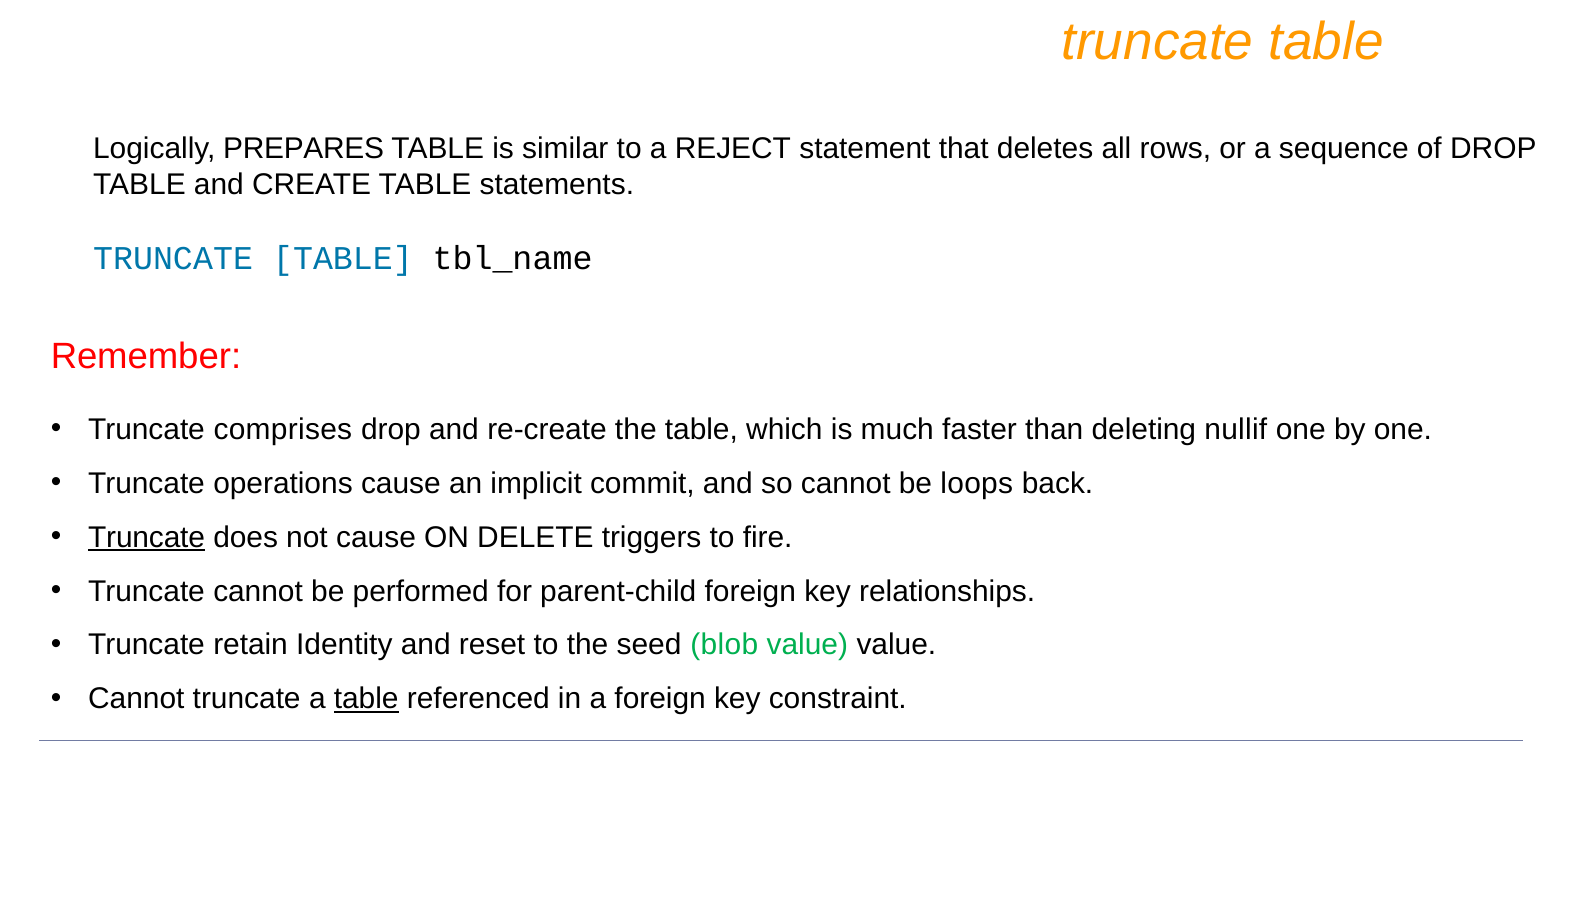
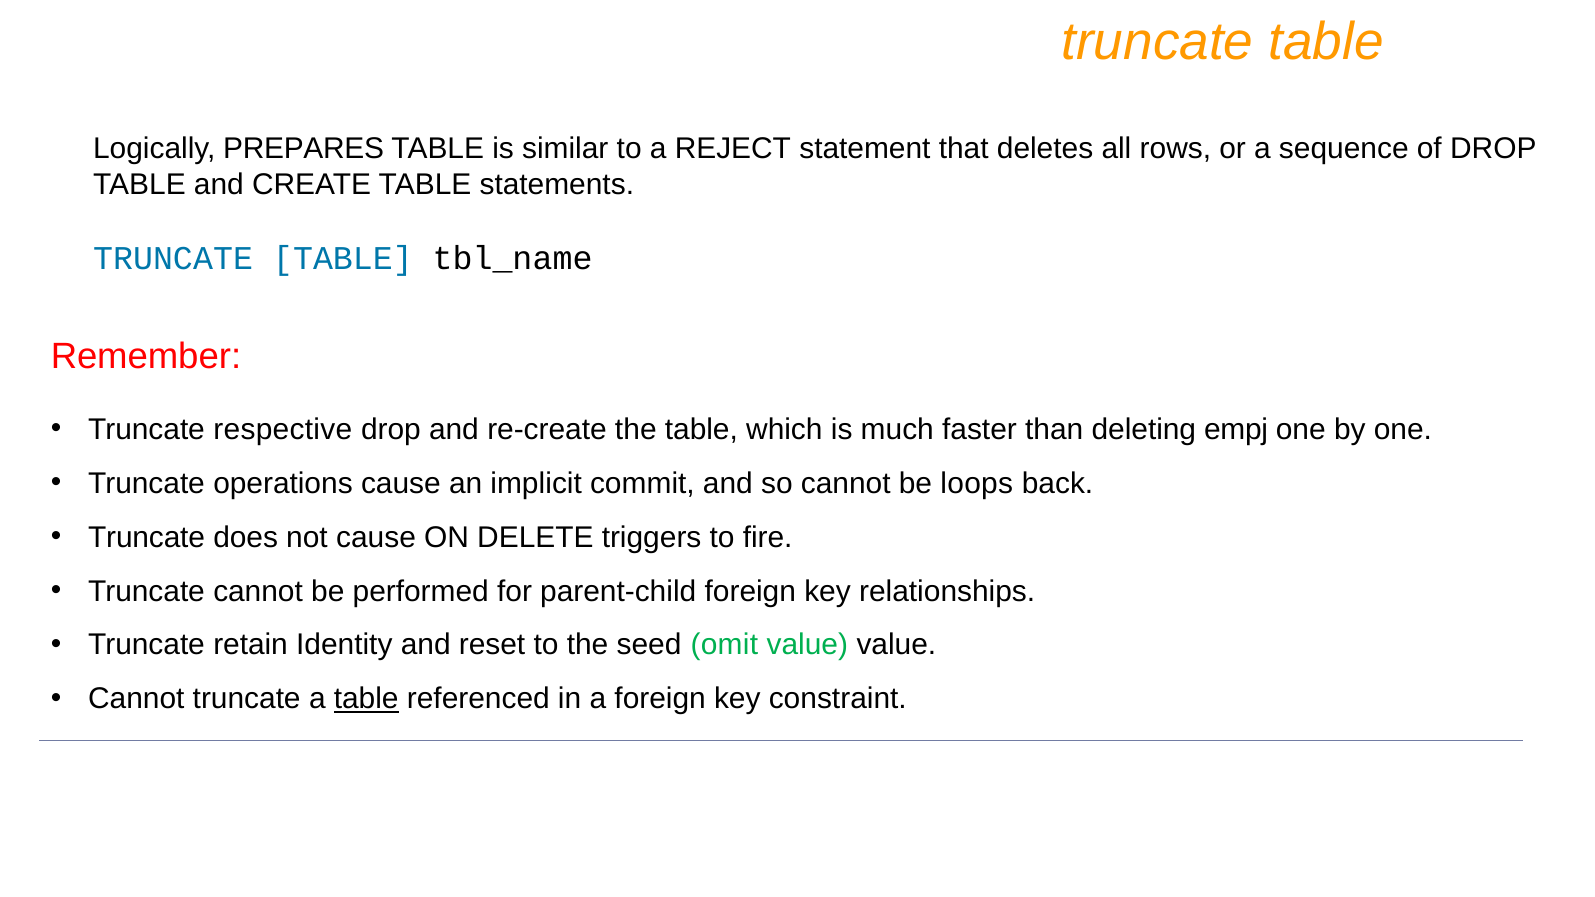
comprises: comprises -> respective (283, 430)
nullif: nullif -> empj (1236, 430)
Truncate underline: present -> none (147, 537)
blob: blob -> omit (724, 645)
